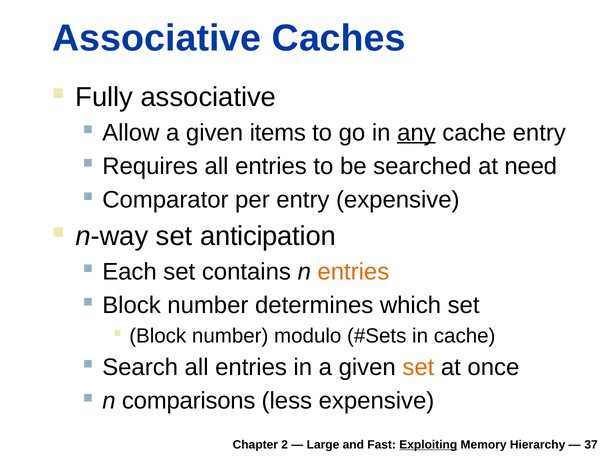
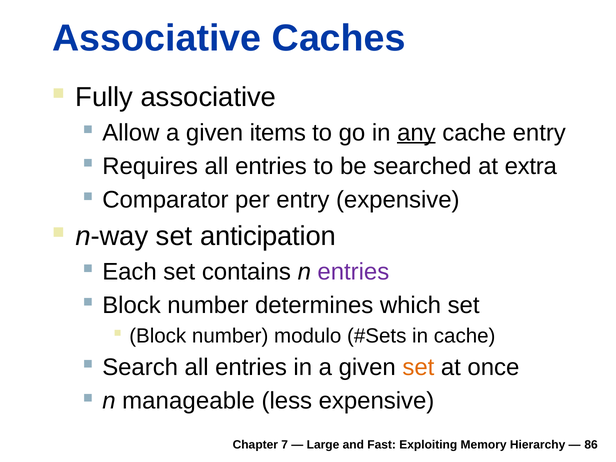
need: need -> extra (531, 166)
entries colour: orange -> purple (353, 272)
comparisons: comparisons -> manageable (189, 401)
2: 2 -> 7 (285, 445)
Exploiting underline: present -> none (428, 445)
37: 37 -> 86 (591, 445)
